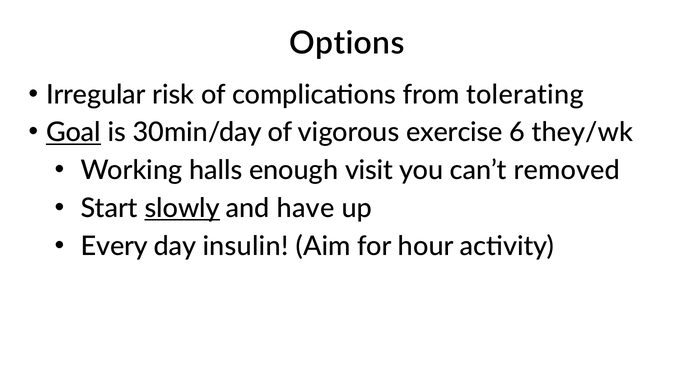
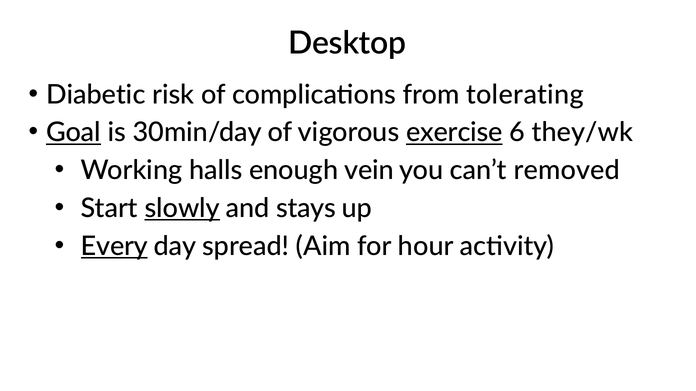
Options: Options -> Desktop (347, 43)
Irregular: Irregular -> Diabetic (96, 95)
exercise underline: none -> present (454, 133)
visit: visit -> vein (369, 171)
have: have -> stays (306, 208)
Every underline: none -> present (114, 246)
insulin: insulin -> spread (246, 246)
